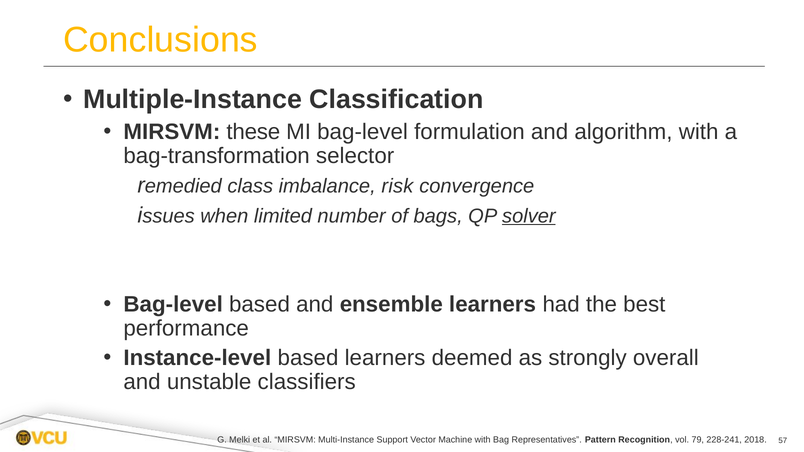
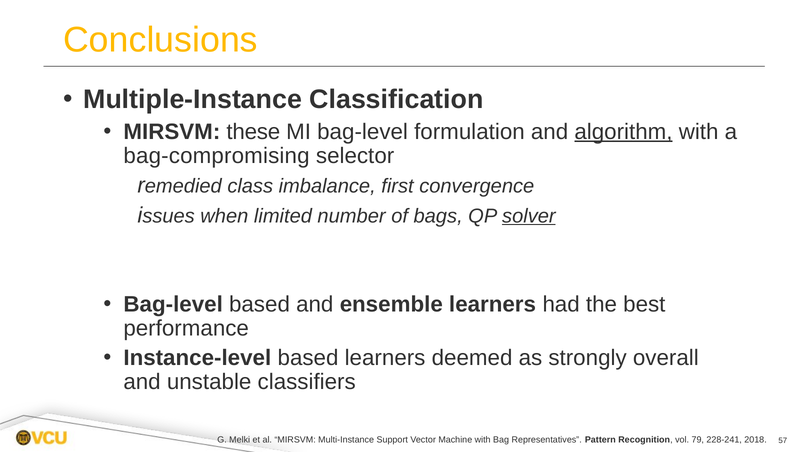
algorithm underline: none -> present (623, 132)
bag-transformation: bag-transformation -> bag-compromising (217, 156)
risk: risk -> first (398, 186)
